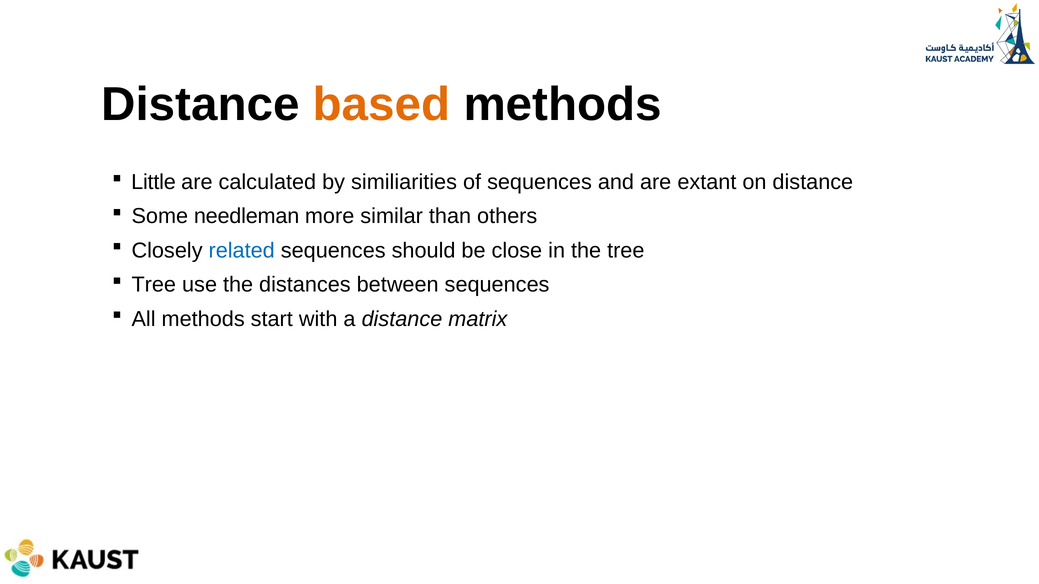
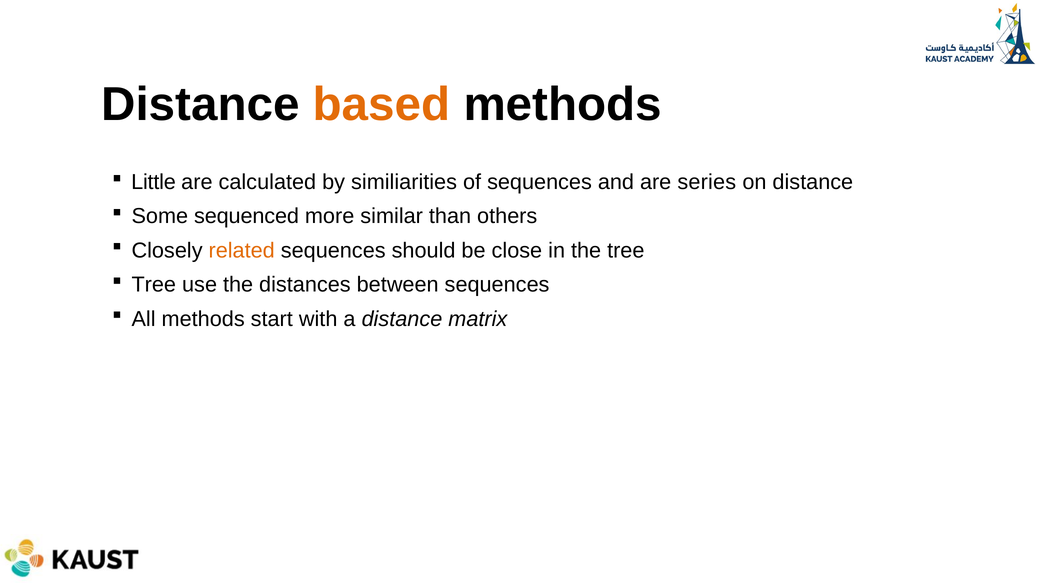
extant: extant -> series (707, 182)
needleman: needleman -> sequenced (247, 216)
related colour: blue -> orange (242, 251)
